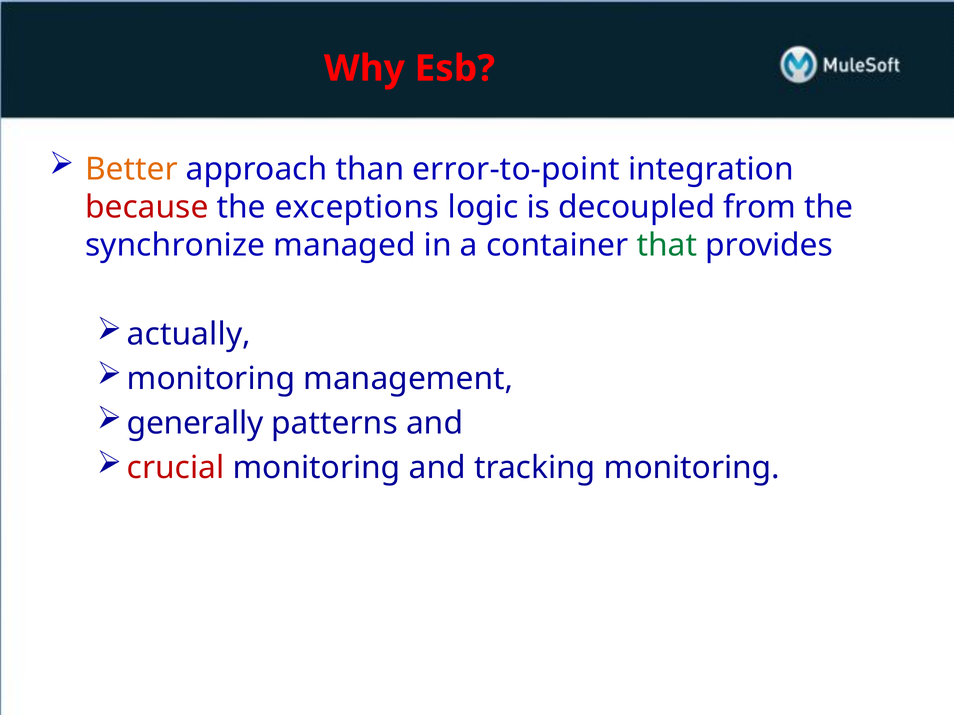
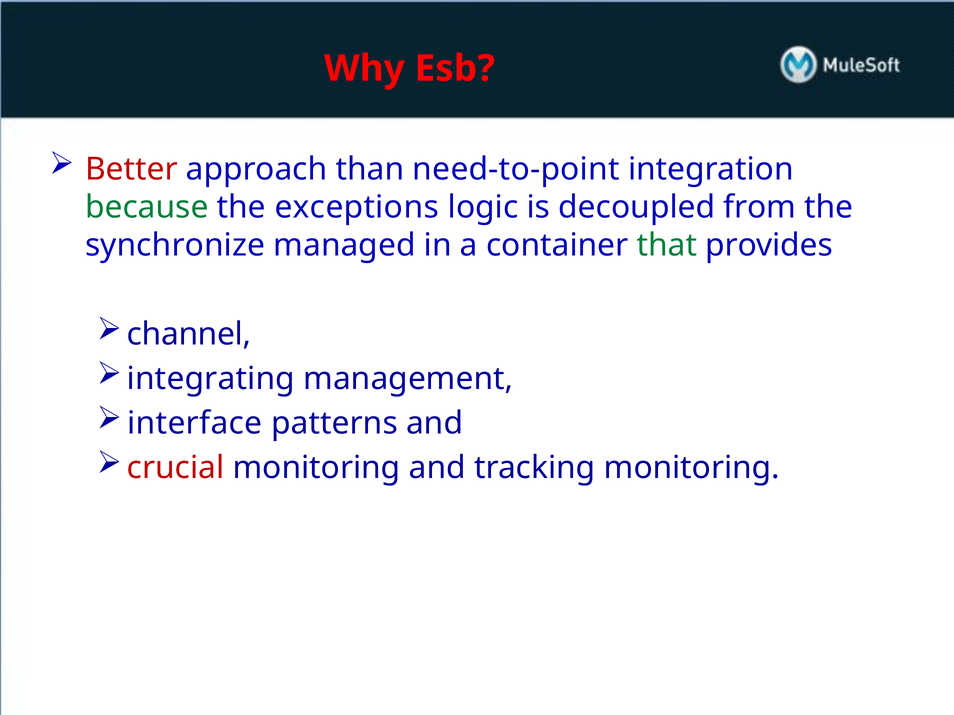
Better colour: orange -> red (131, 169)
error-to-point: error-to-point -> need-to-point (516, 169)
because colour: red -> green (147, 207)
actually: actually -> channel (189, 335)
monitoring: monitoring -> integrating (211, 379)
generally: generally -> interface (195, 424)
